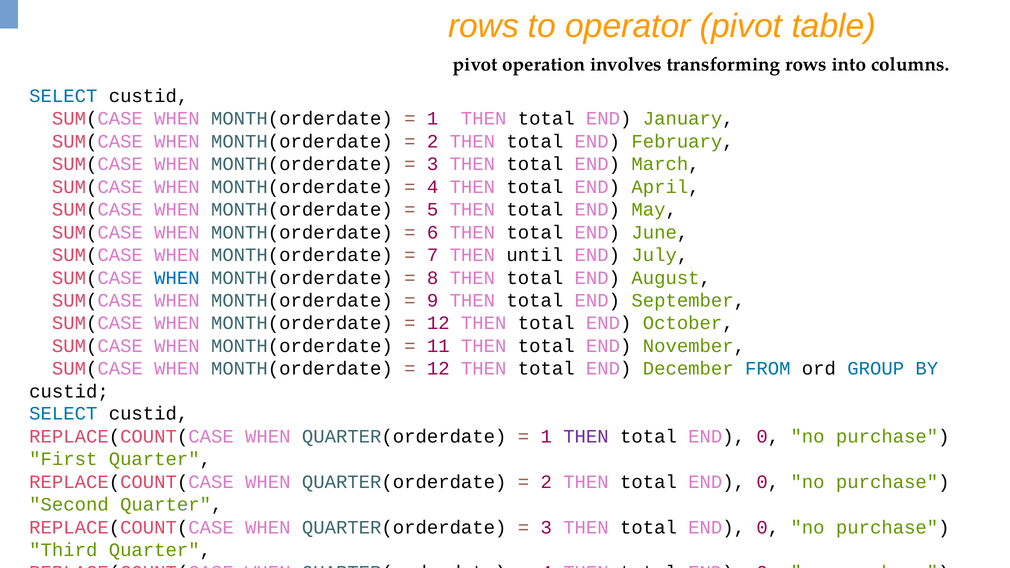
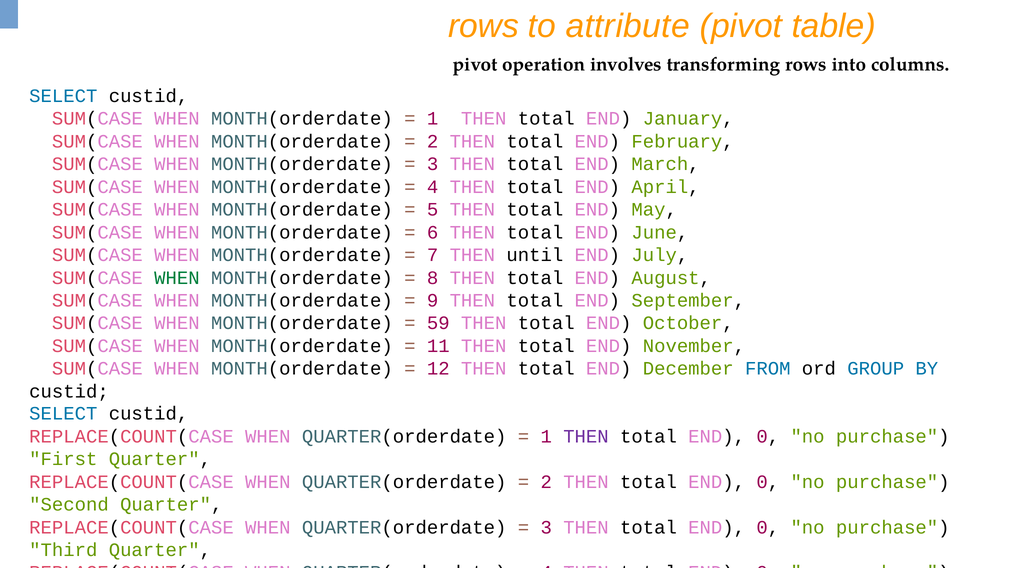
operator: operator -> attribute (628, 26)
WHEN colour: blue -> green (177, 278)
12: 12 -> 59 (438, 323)
